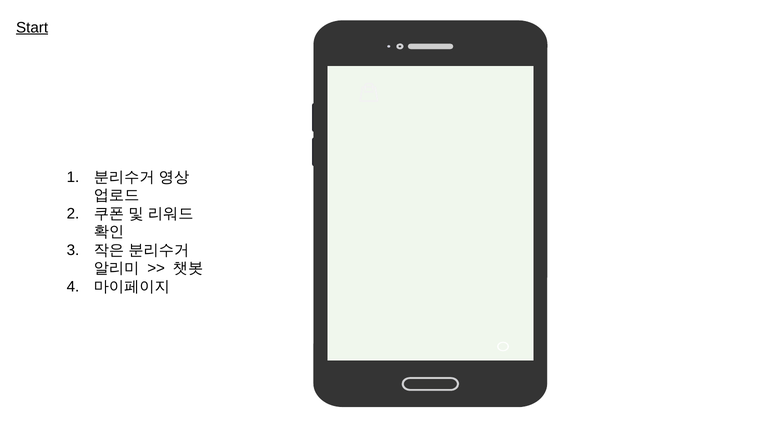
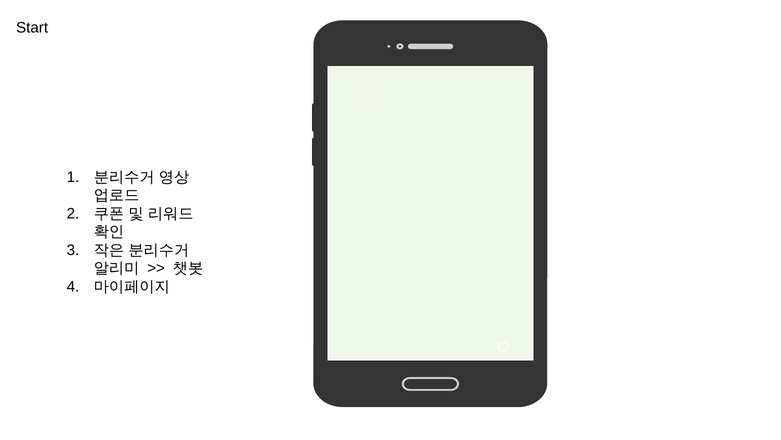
Start underline: present -> none (32, 28)
